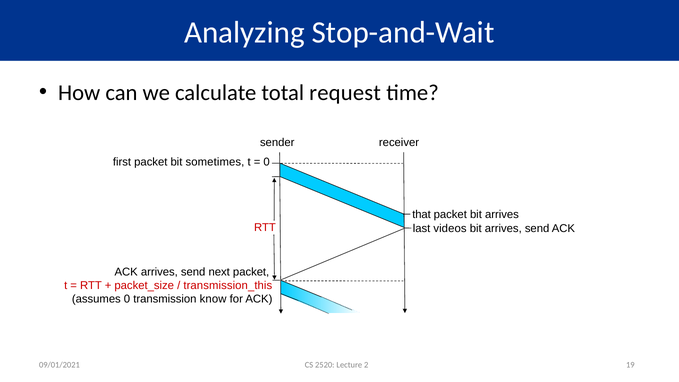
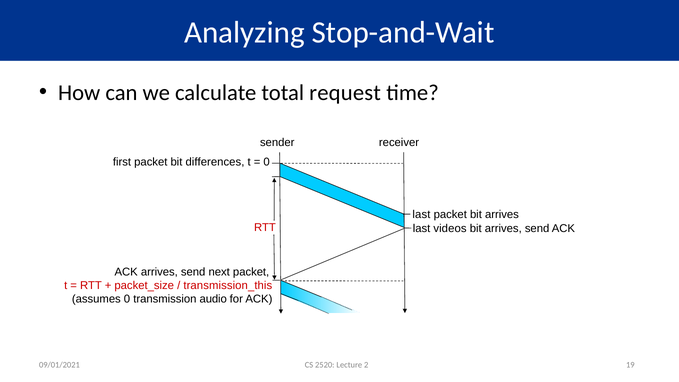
sometimes: sometimes -> differences (215, 162)
that: that -> last (421, 214)
know: know -> audio (213, 299)
